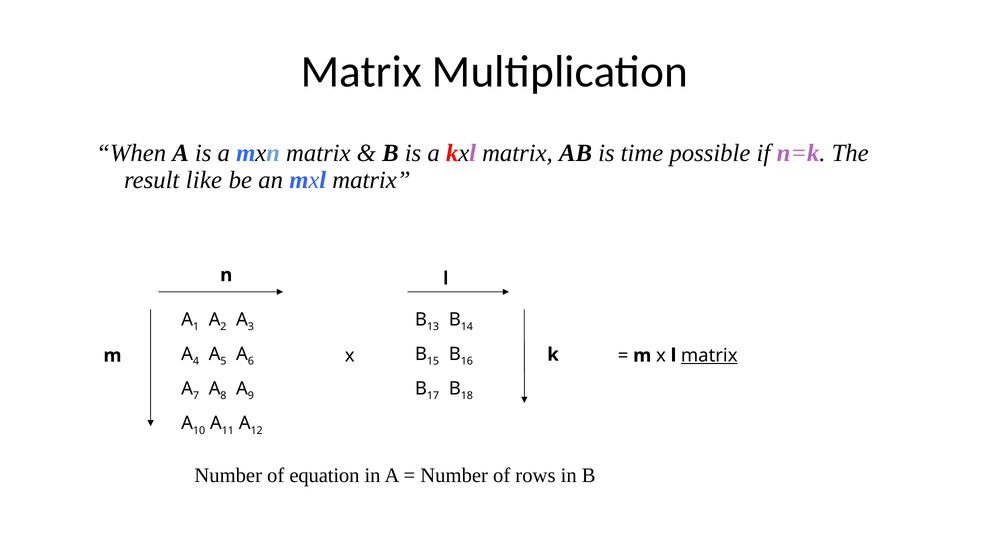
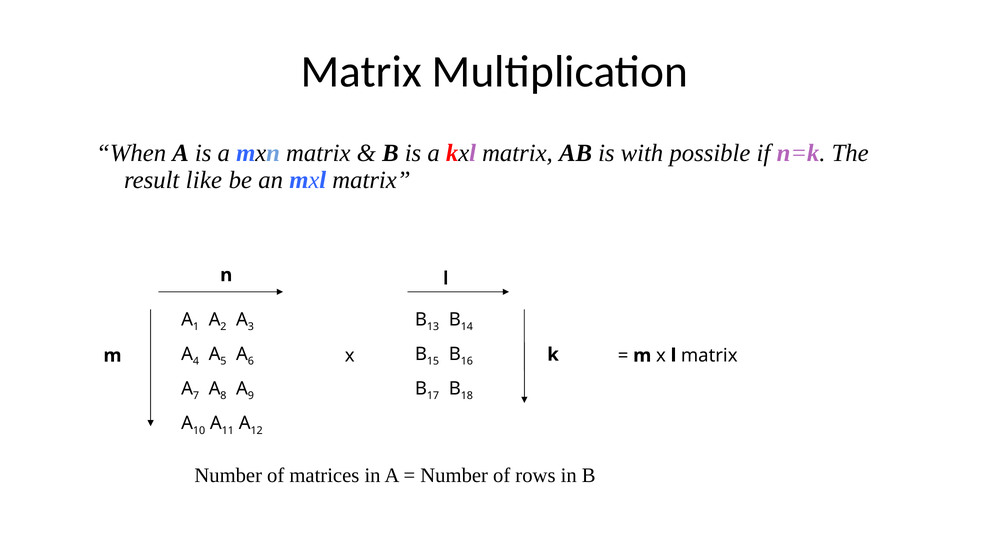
time: time -> with (642, 153)
matrix underline: present -> none (709, 355)
of equation: equation -> matrices (324, 475)
